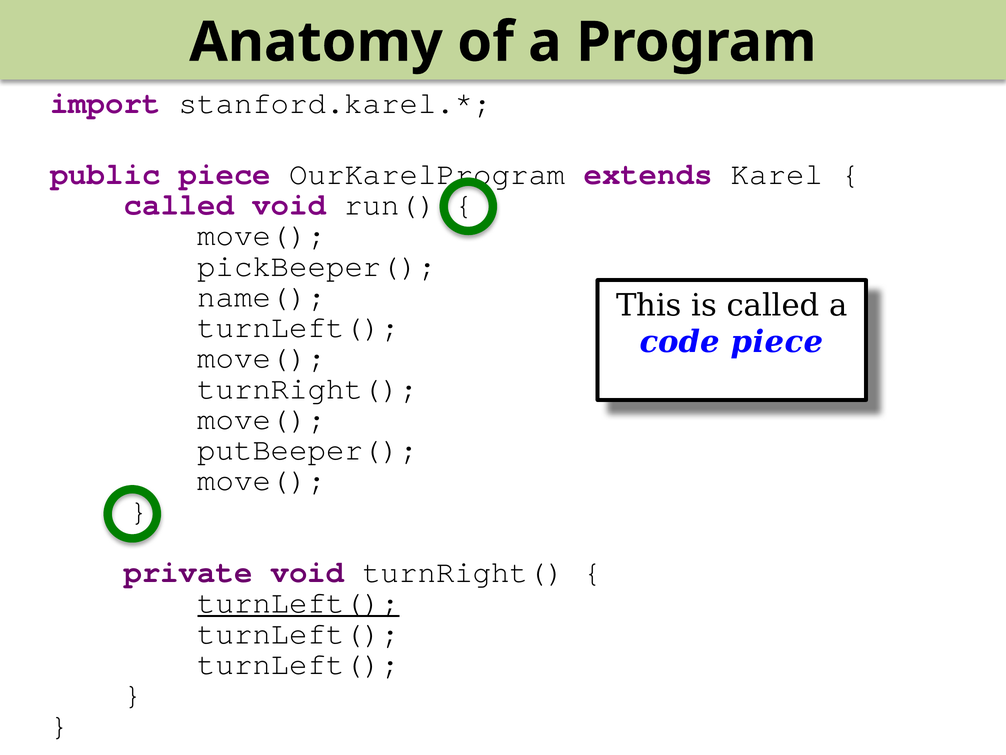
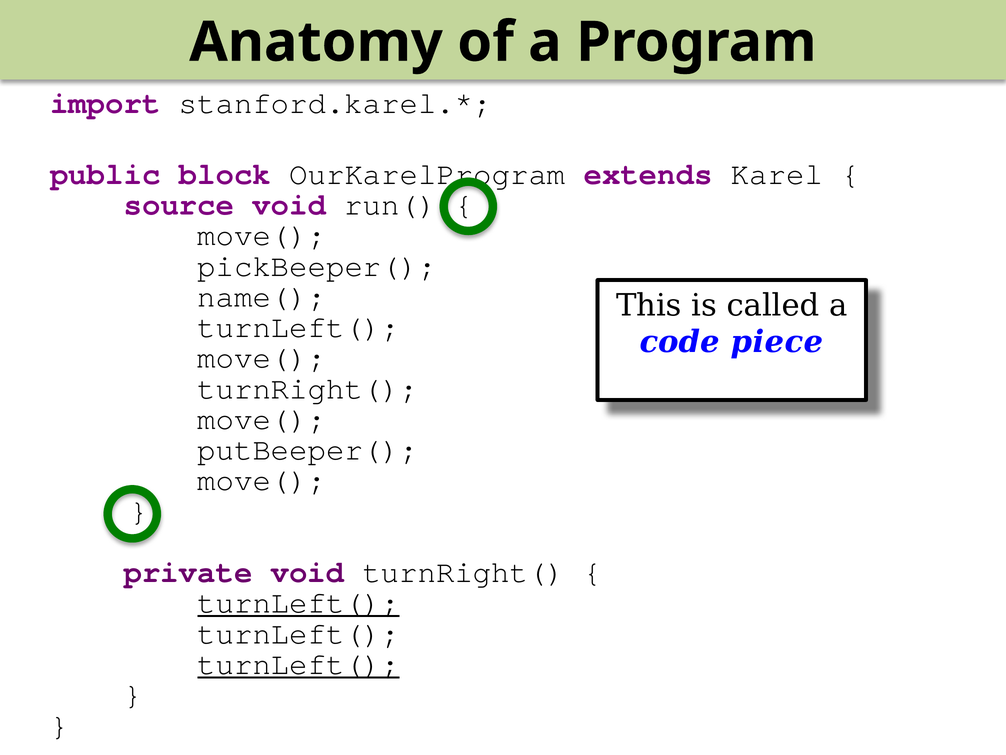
public piece: piece -> block (225, 174)
called: called -> source (179, 204)
turnLeft( underline: none -> present (299, 664)
